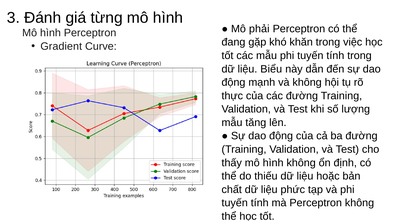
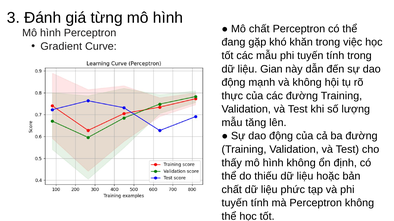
Mô phải: phải -> chất (259, 29)
Biểu: Biểu -> Gian (271, 69)
